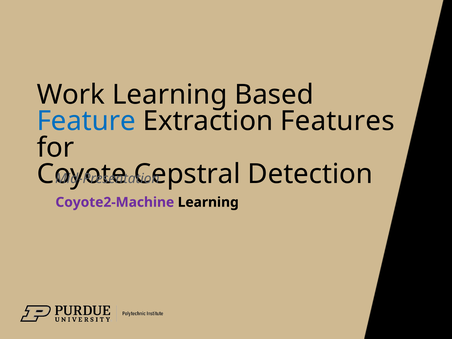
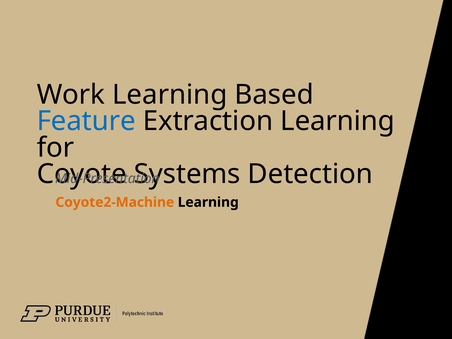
Extraction Features: Features -> Learning (338, 121)
Cepstral: Cepstral -> Systems (187, 174)
Coyote2-Machine colour: purple -> orange (115, 202)
